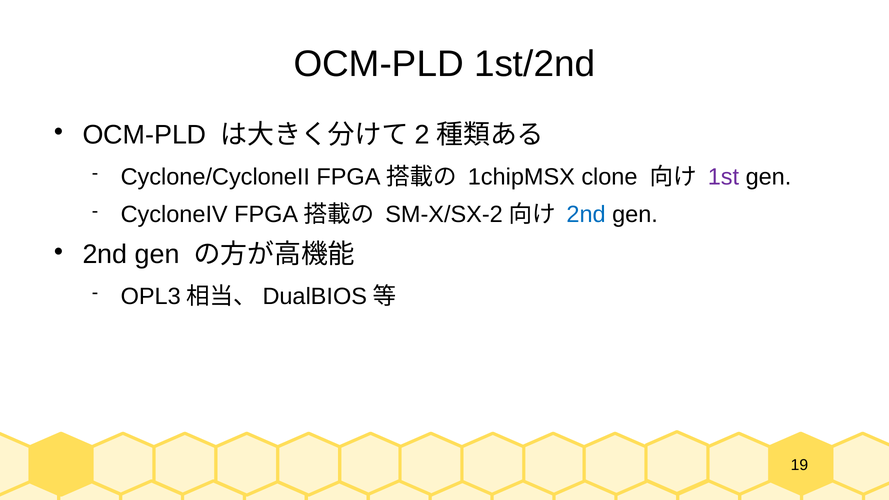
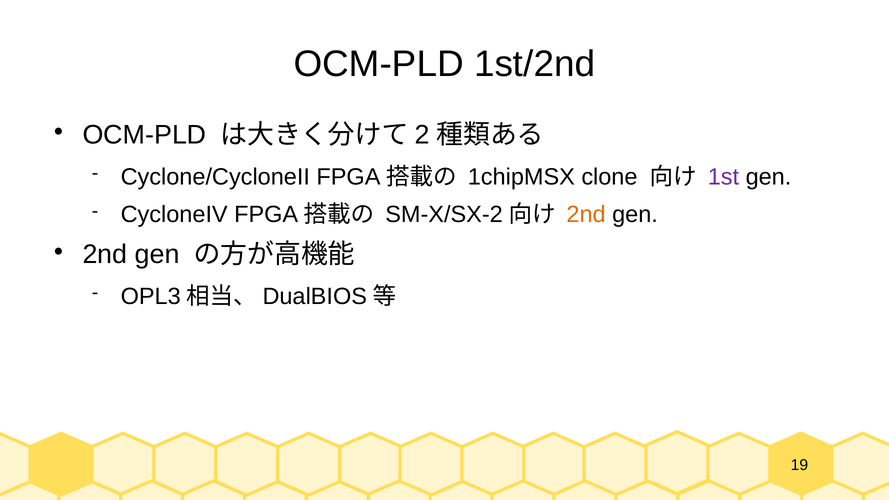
2nd colour: blue -> orange (586, 215)
